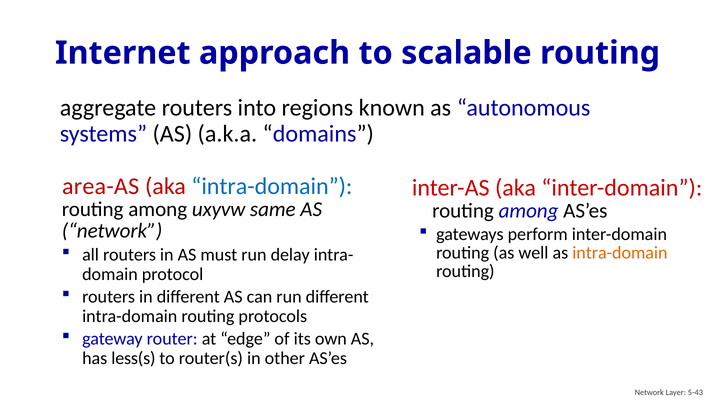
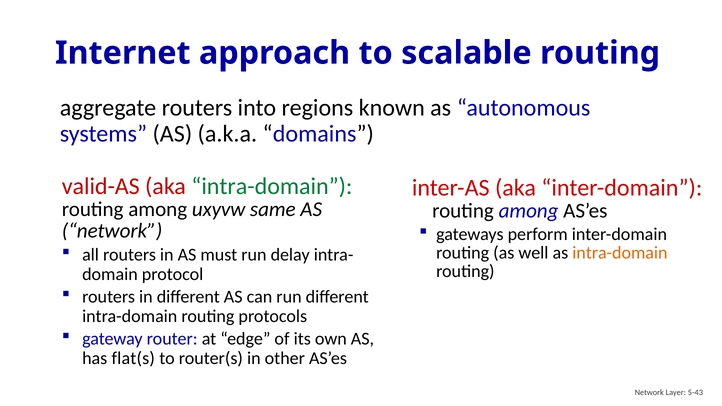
area-AS: area-AS -> valid-AS (101, 186)
intra-domain colour: blue -> green (272, 186)
less(s: less(s -> flat(s (133, 358)
